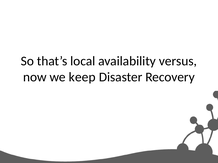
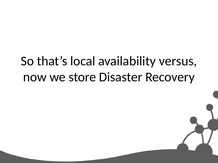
keep: keep -> store (82, 77)
